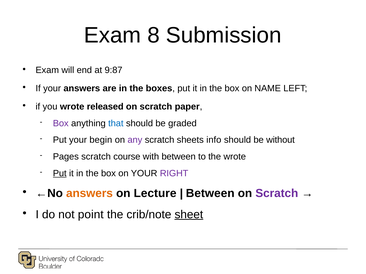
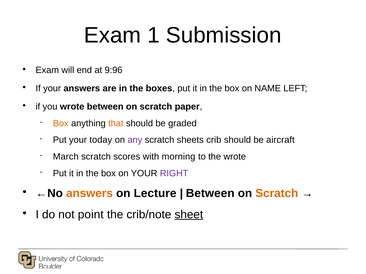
8: 8 -> 1 (154, 35)
9:87: 9:87 -> 9:96 (114, 70)
wrote released: released -> between (105, 107)
Box colour: purple -> orange (61, 123)
that colour: blue -> orange (116, 123)
begin: begin -> today (101, 140)
info: info -> crib (214, 140)
without: without -> aircraft (280, 140)
Pages: Pages -> March (66, 157)
course: course -> scores (127, 157)
with between: between -> morning (179, 157)
Put underline: present -> none (60, 174)
Scratch colour: purple -> orange (277, 194)
